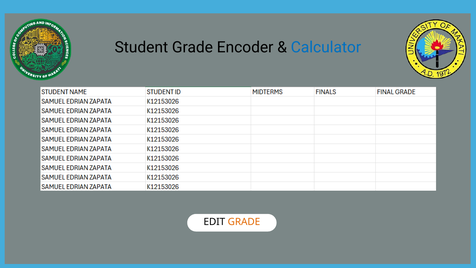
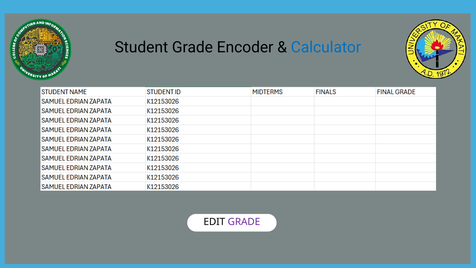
GRADE colour: orange -> purple (244, 222)
